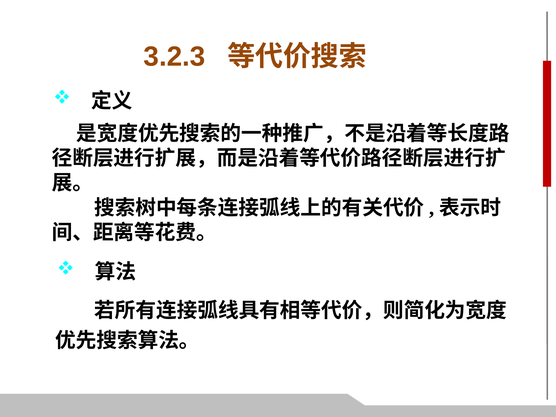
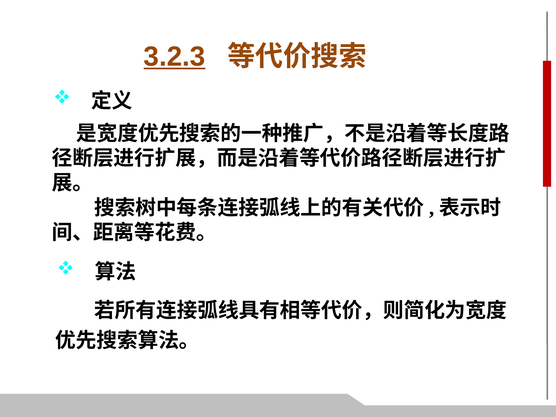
3.2.3 underline: none -> present (175, 57)
